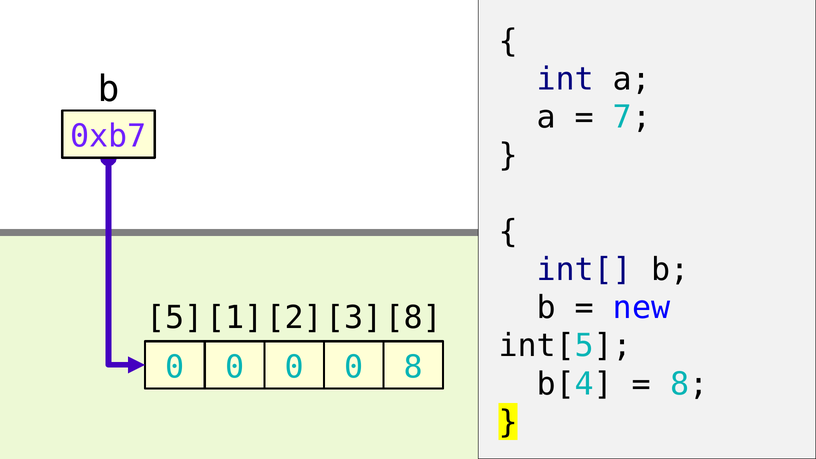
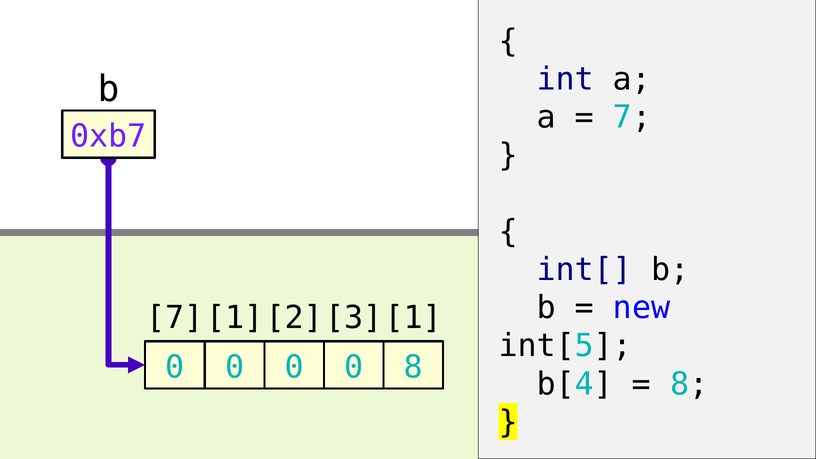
5: 5 -> 7 (175, 318)
8: 8 -> 1 (413, 318)
